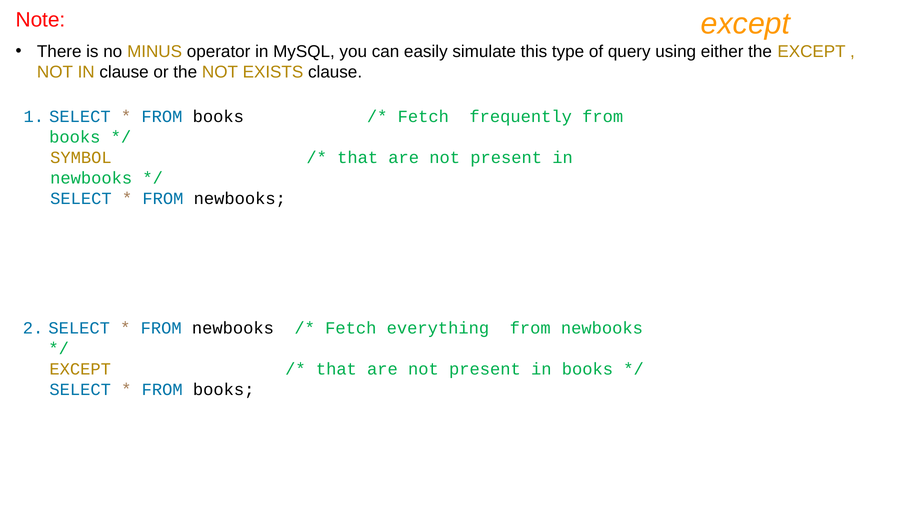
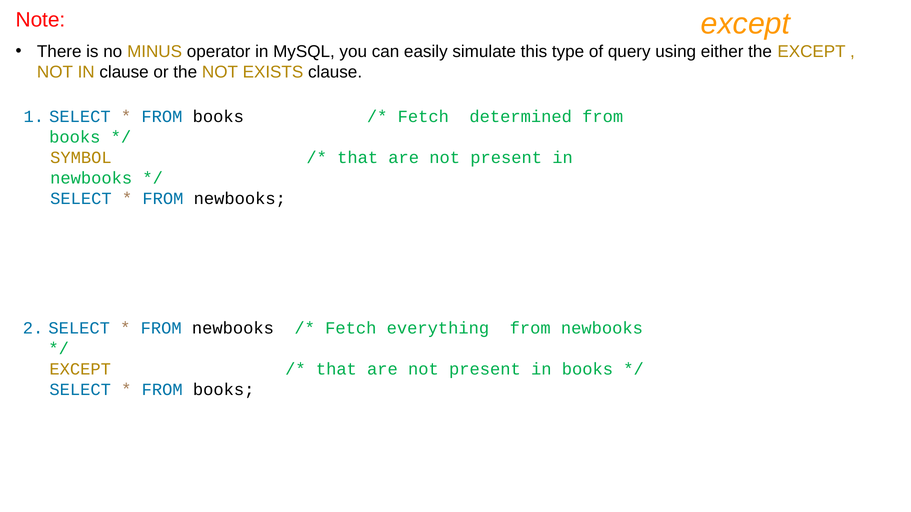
frequently: frequently -> determined (521, 117)
